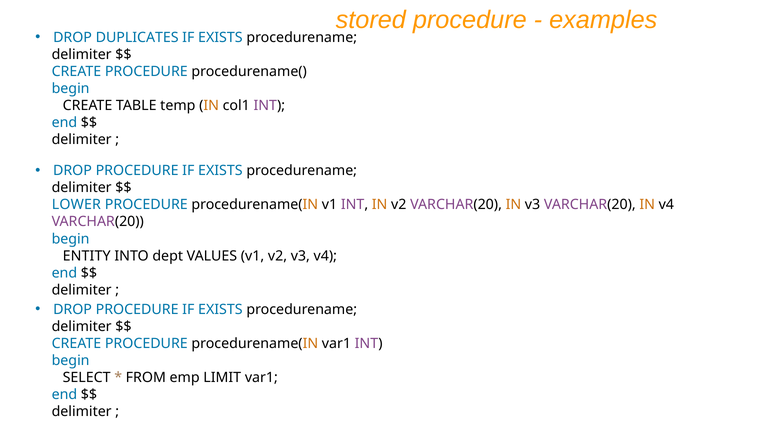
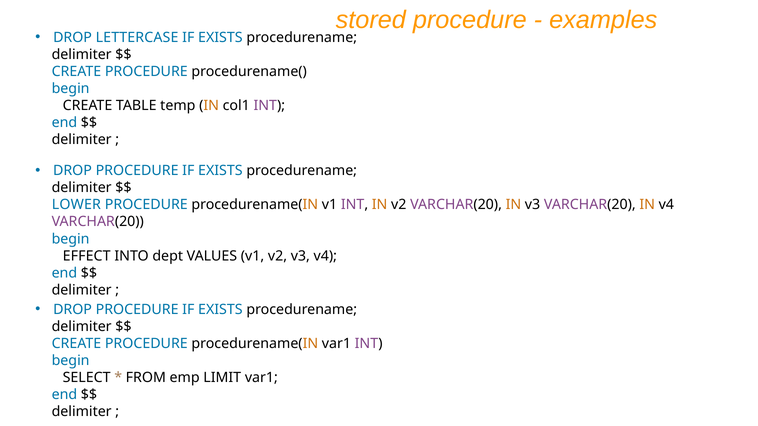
DUPLICATES: DUPLICATES -> LETTERCASE (137, 37)
ENTITY: ENTITY -> EFFECT (87, 256)
